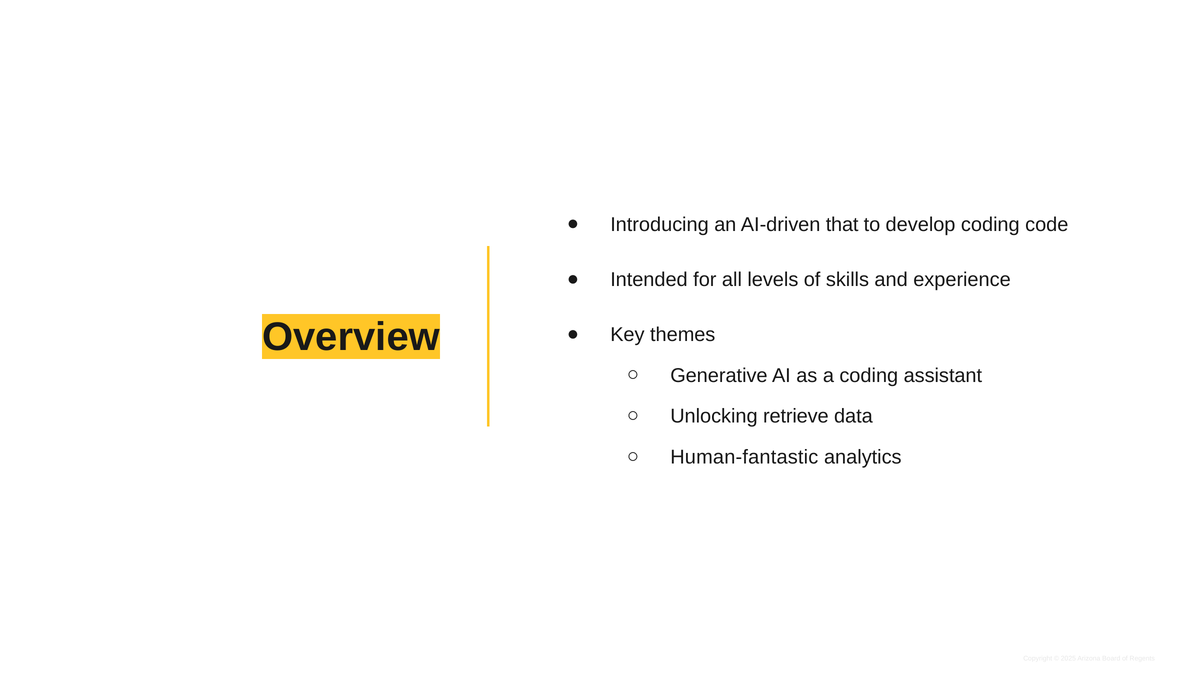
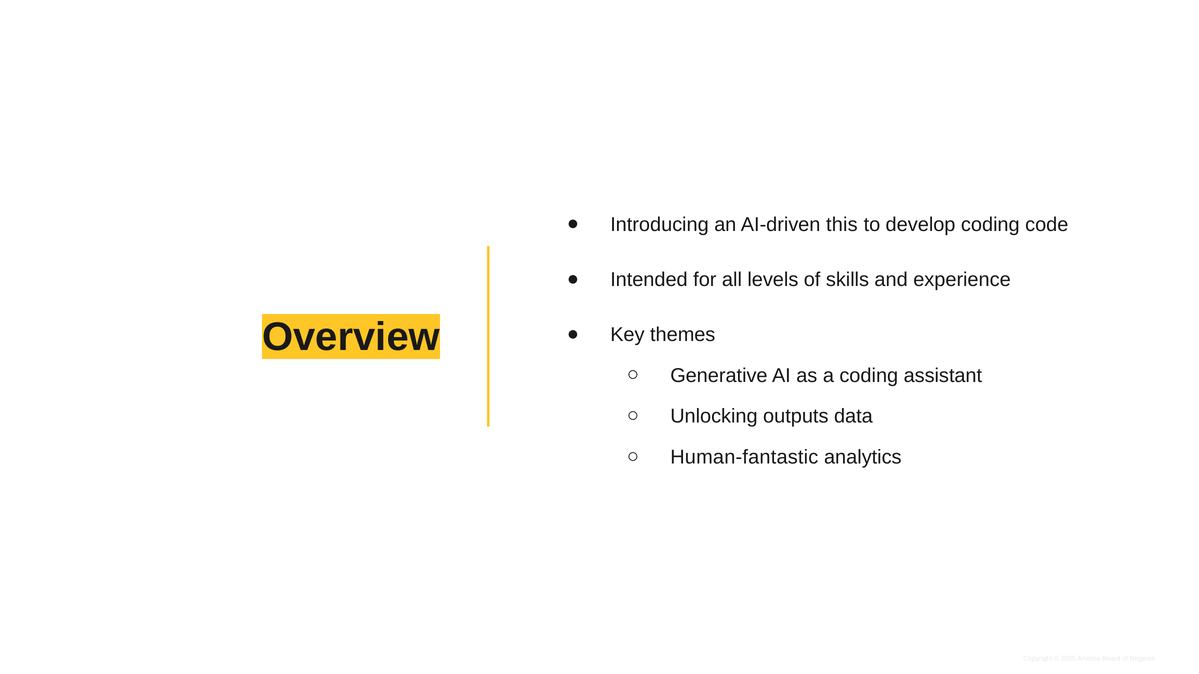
that: that -> this (842, 225)
retrieve: retrieve -> outputs (796, 417)
